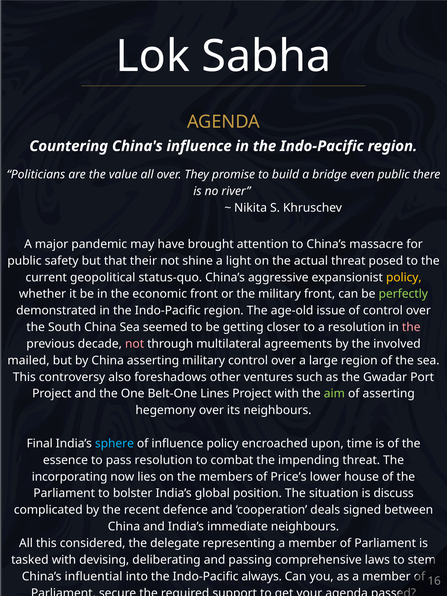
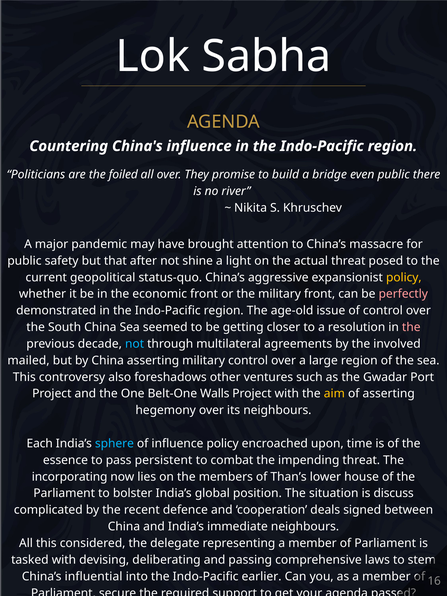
value: value -> foiled (123, 174)
their: their -> after (143, 261)
perfectly colour: light green -> pink (403, 294)
not colour: pink -> light blue (135, 344)
Lines: Lines -> Walls (215, 394)
aim colour: light green -> yellow (334, 394)
Final: Final -> Each (40, 444)
pass resolution: resolution -> persistent (164, 460)
Price’s: Price’s -> Than’s (289, 477)
always: always -> earlier (262, 576)
